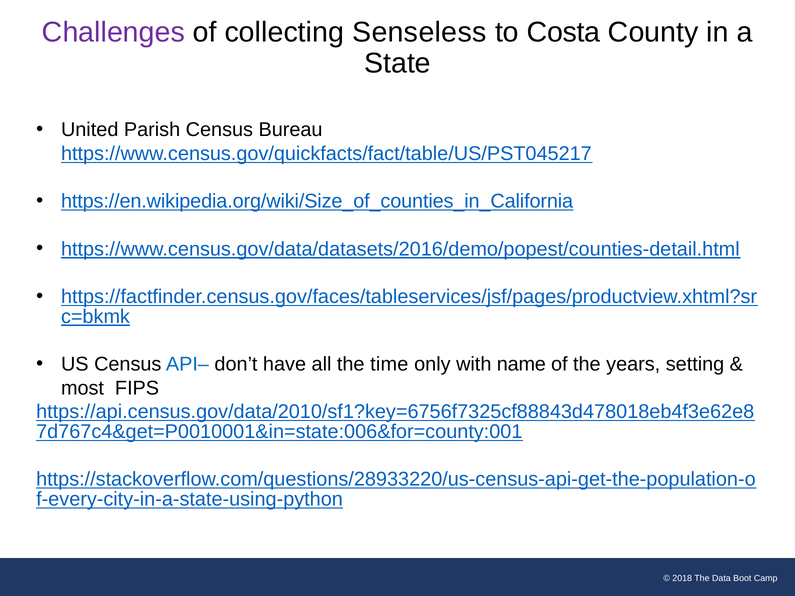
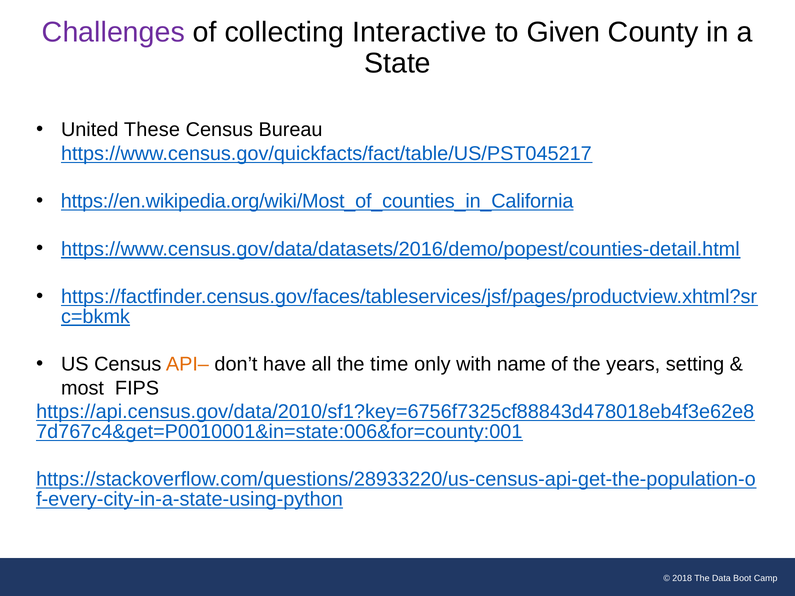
Senseless: Senseless -> Interactive (419, 33)
Costa: Costa -> Given (564, 33)
Parish: Parish -> These (152, 130)
https://en.wikipedia.org/wiki/Size_of_counties_in_California: https://en.wikipedia.org/wiki/Size_of_counties_in_California -> https://en.wikipedia.org/wiki/Most_of_counties_in_California (317, 201)
API– colour: blue -> orange (187, 364)
